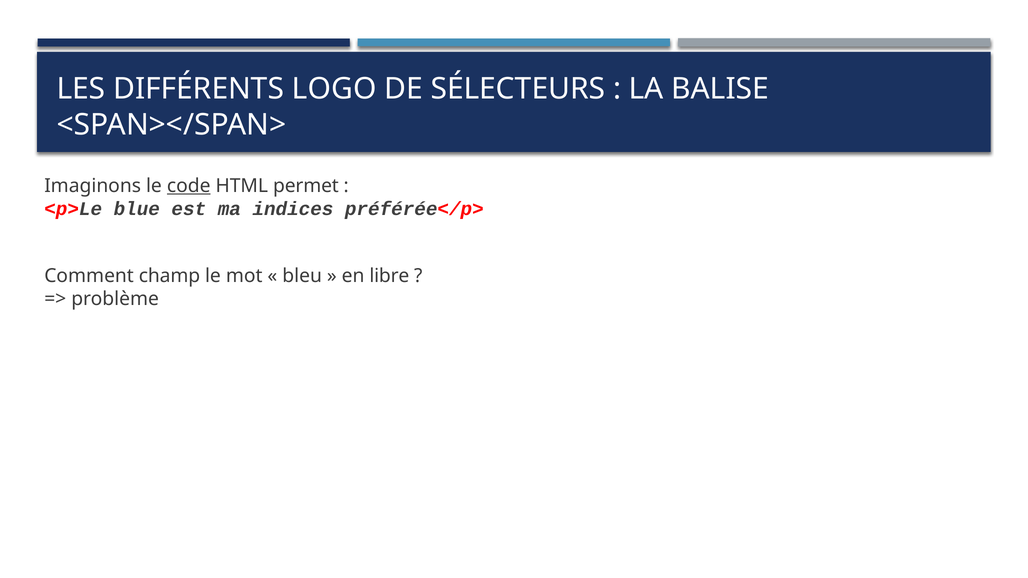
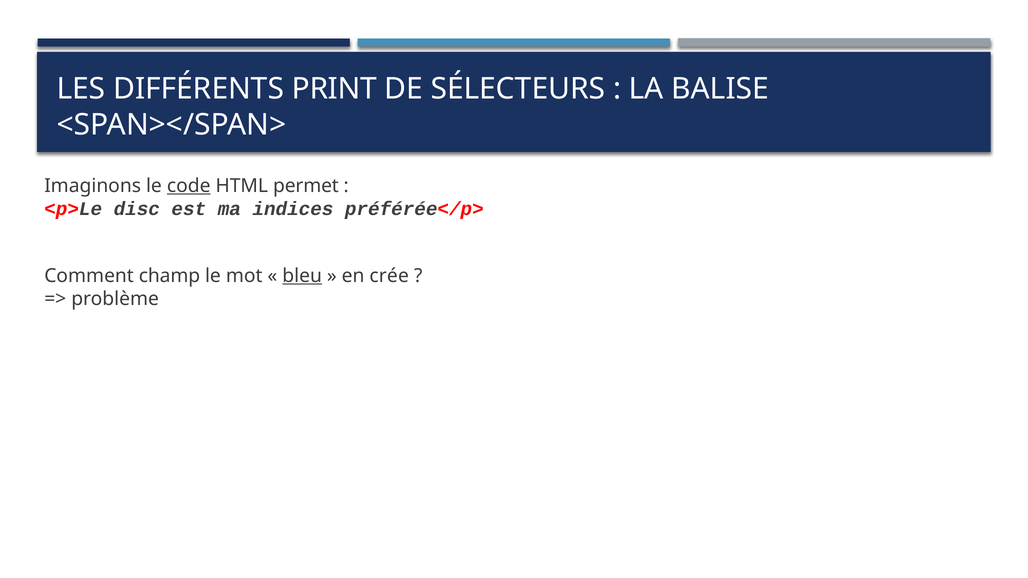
LOGO: LOGO -> PRINT (334, 89)
blue: blue -> disc (137, 209)
bleu underline: none -> present (302, 276)
libre: libre -> crée (389, 276)
